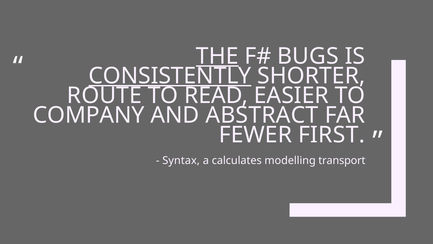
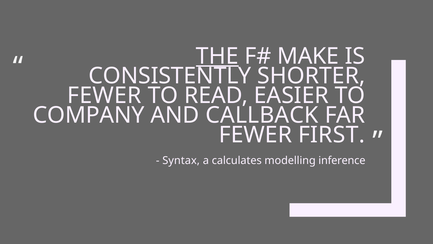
BUGS: BUGS -> MAKE (308, 56)
CONSISTENTLY underline: present -> none (170, 76)
ROUTE: ROUTE -> FEWER (104, 95)
ABSTRACT: ABSTRACT -> CALLBACK (262, 115)
transport: transport -> inference (342, 160)
